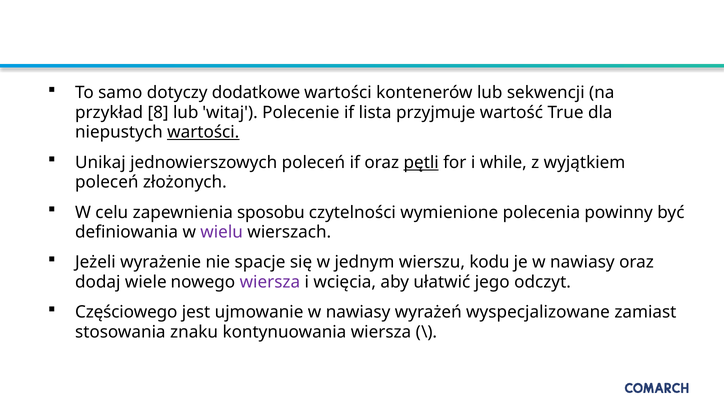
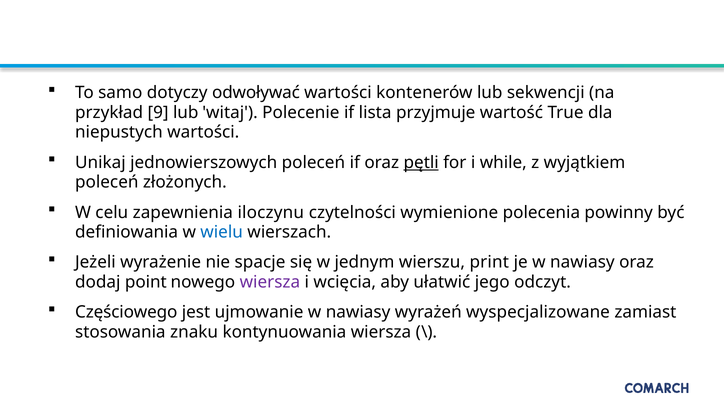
dodatkowe: dodatkowe -> odwoływać (256, 93)
8: 8 -> 9 (158, 113)
wartości underline: present -> none (203, 132)
sposobu: sposobu -> iloczynu (271, 213)
wielu colour: purple -> blue (222, 232)
kodu: kodu -> print (489, 263)
wiele: wiele -> point (146, 282)
